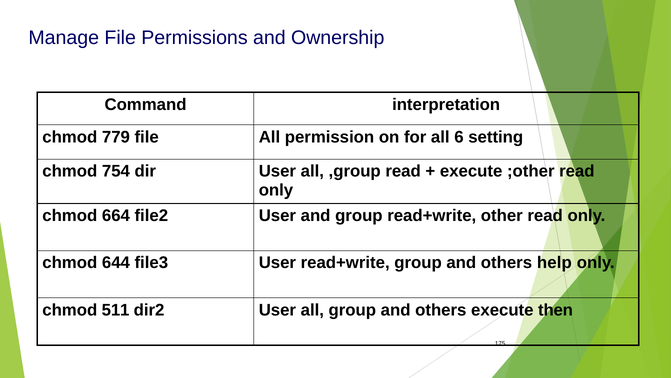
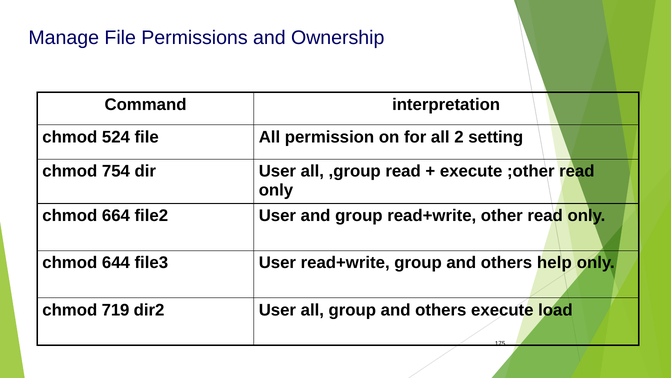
779: 779 -> 524 (116, 137)
6: 6 -> 2 (459, 137)
511: 511 -> 719 (116, 310)
then: then -> load (555, 310)
